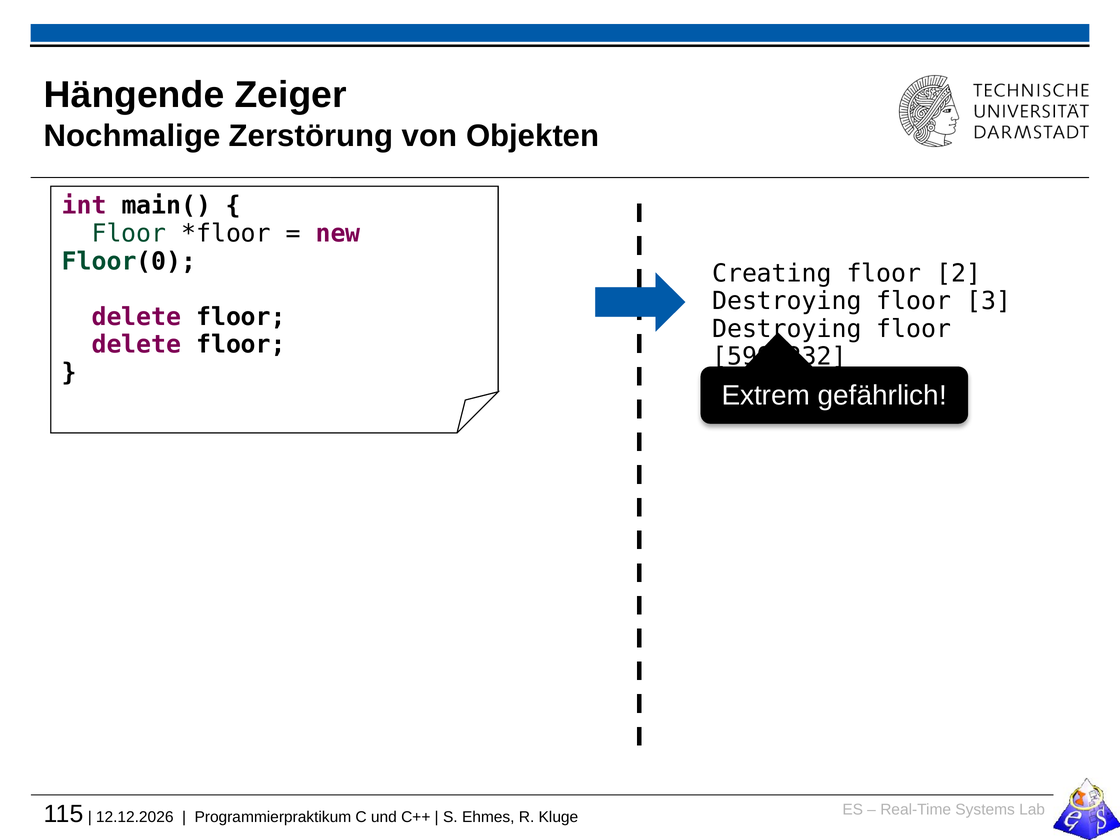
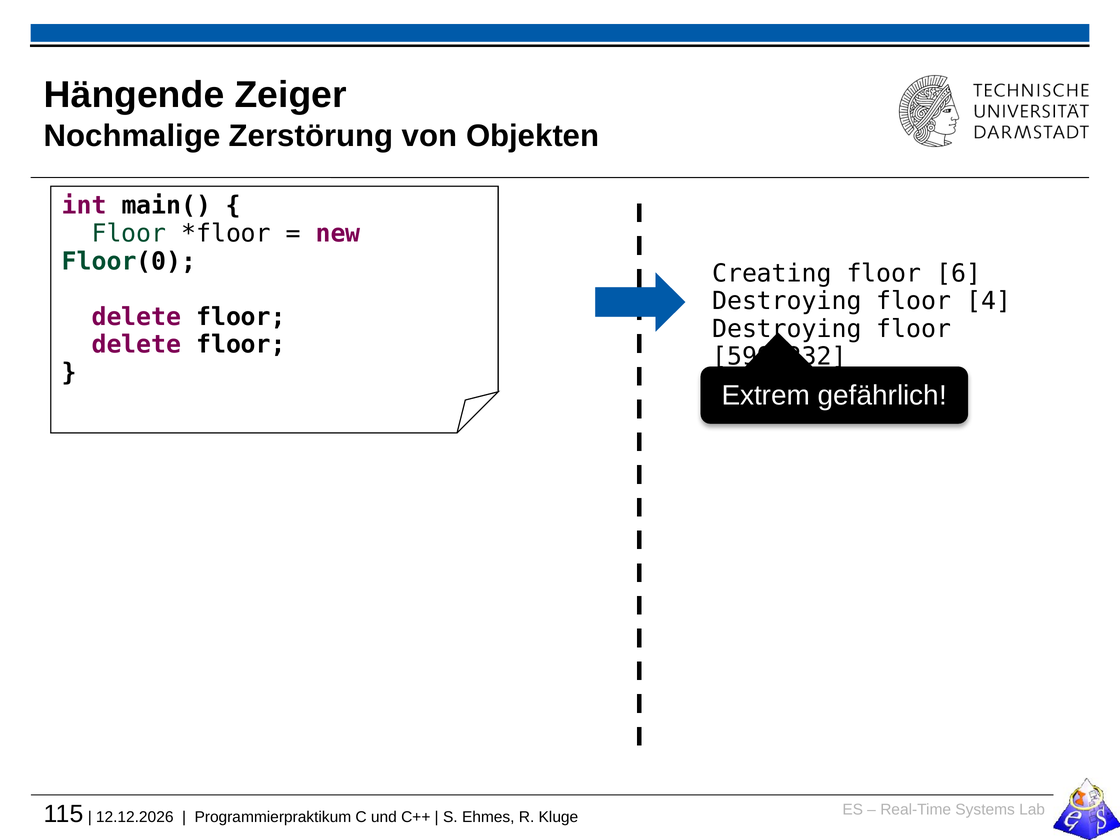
2: 2 -> 6 (959, 273)
3: 3 -> 4 (989, 301)
